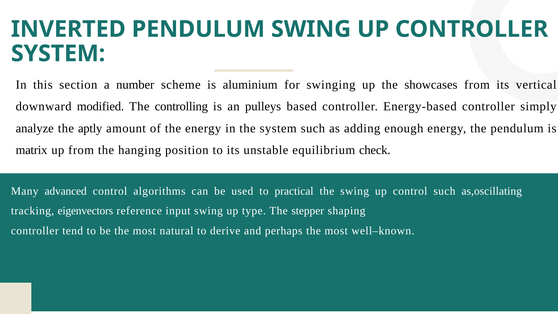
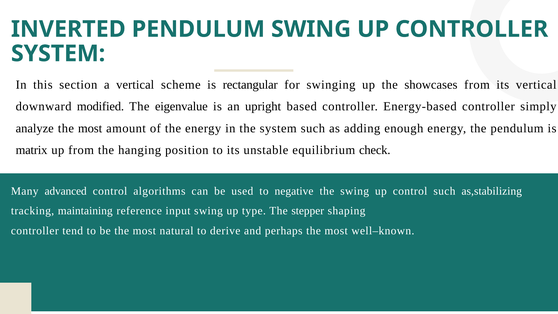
a number: number -> vertical (135, 85)
aluminium: aluminium -> rectangular (250, 85)
controlling: controlling -> eigenvalue (181, 106)
pulleys: pulleys -> upright (263, 106)
aptly: aptly -> most (90, 128)
practical: practical -> negative (294, 191)
as,oscillating: as,oscillating -> as,stabilizing (492, 191)
eigenvectors: eigenvectors -> maintaining (85, 211)
